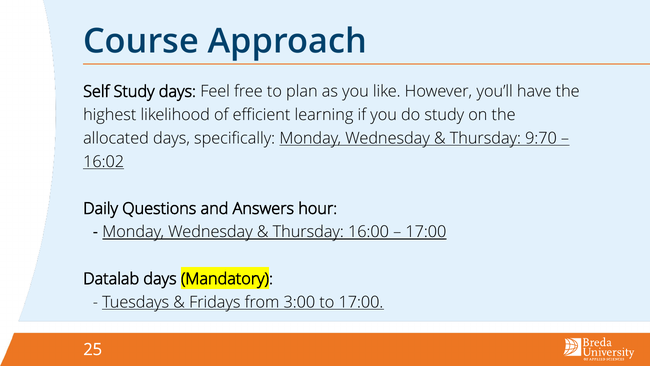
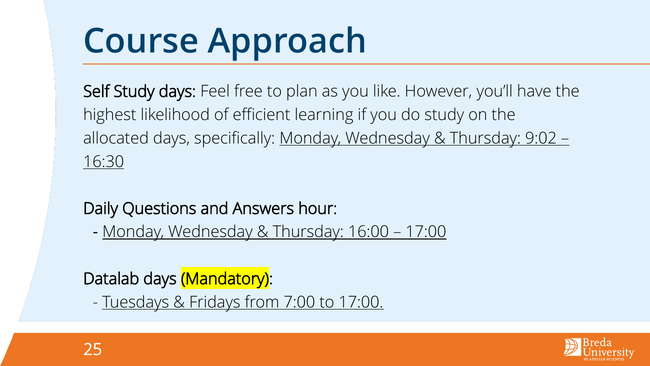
9:70: 9:70 -> 9:02 (541, 138)
16:02: 16:02 -> 16:30 (104, 162)
3:00: 3:00 -> 7:00 (299, 302)
